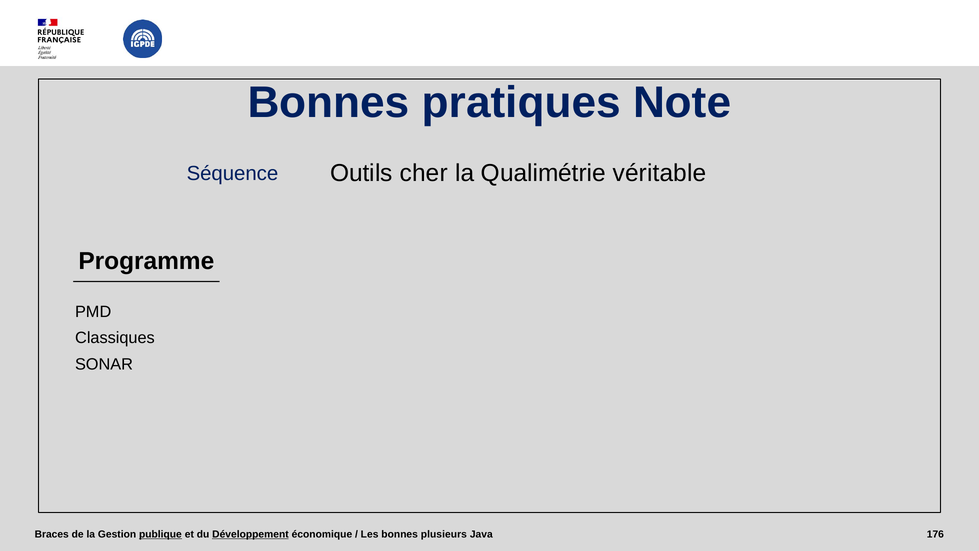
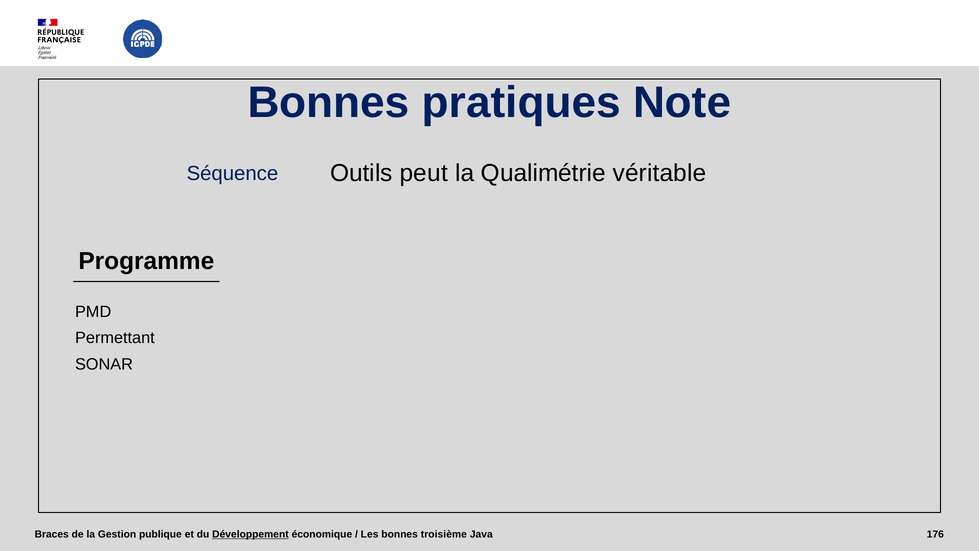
cher: cher -> peut (424, 173)
Classiques: Classiques -> Permettant (115, 338)
publique underline: present -> none (160, 534)
plusieurs: plusieurs -> troisième (444, 534)
